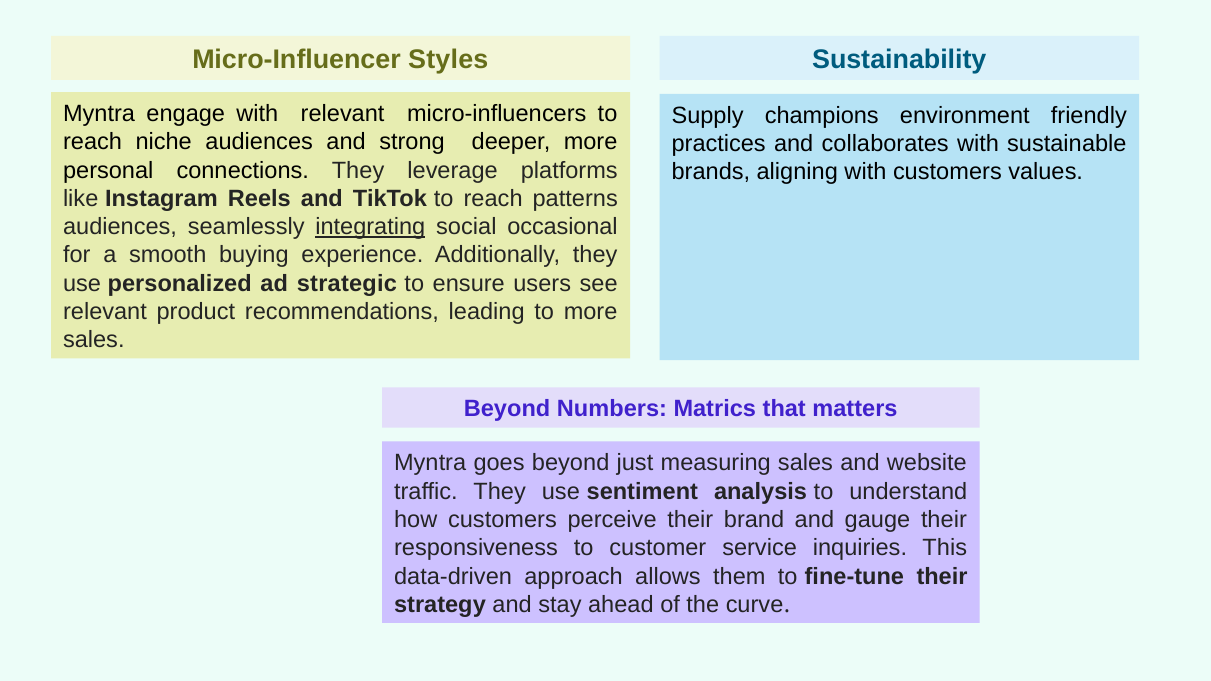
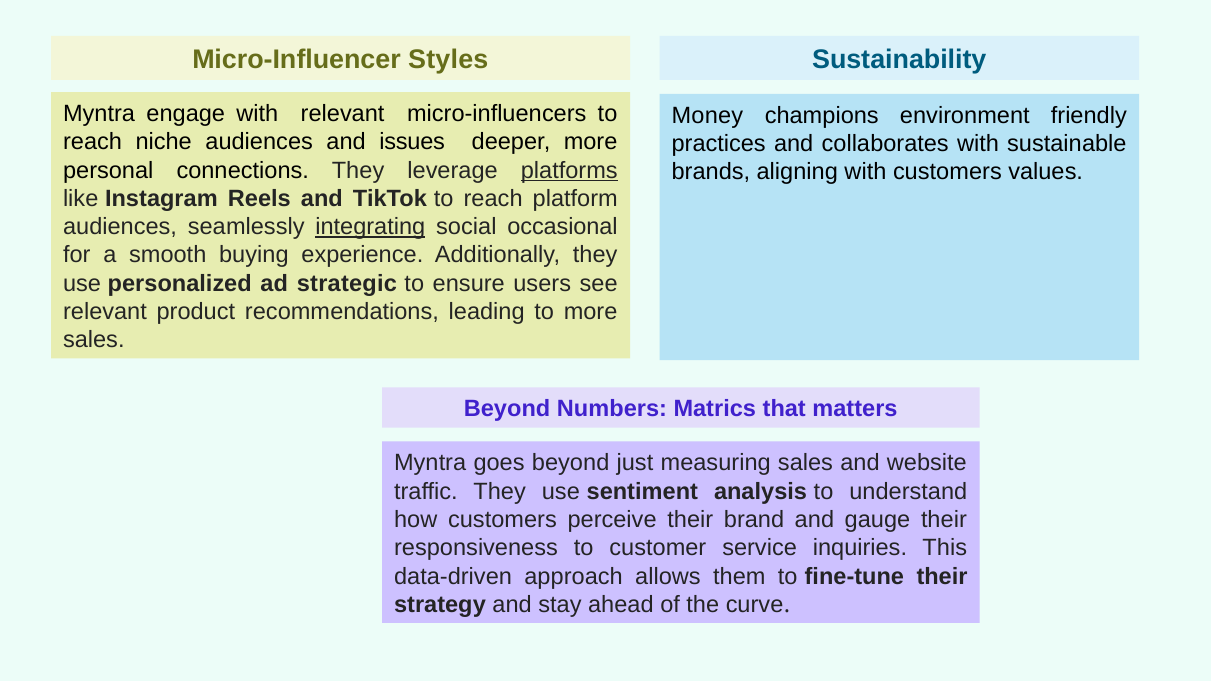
Supply: Supply -> Money (707, 116)
strong: strong -> issues (412, 142)
platforms underline: none -> present (569, 170)
patterns: patterns -> platform (575, 199)
